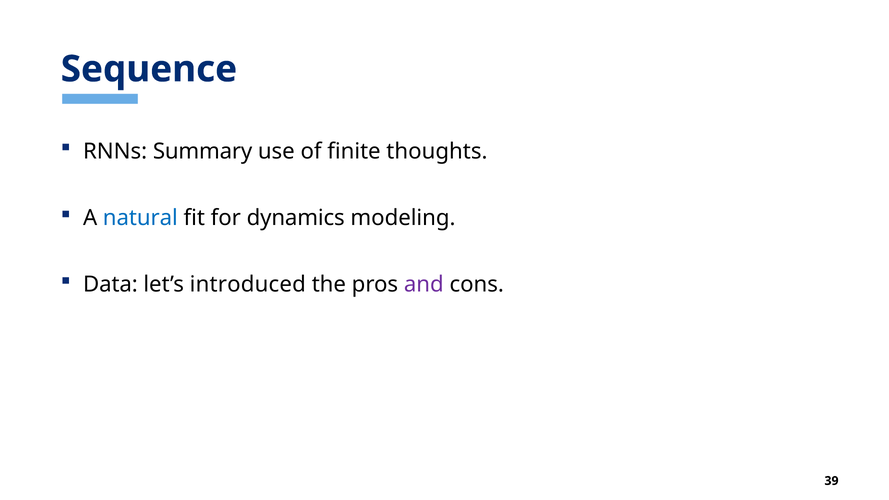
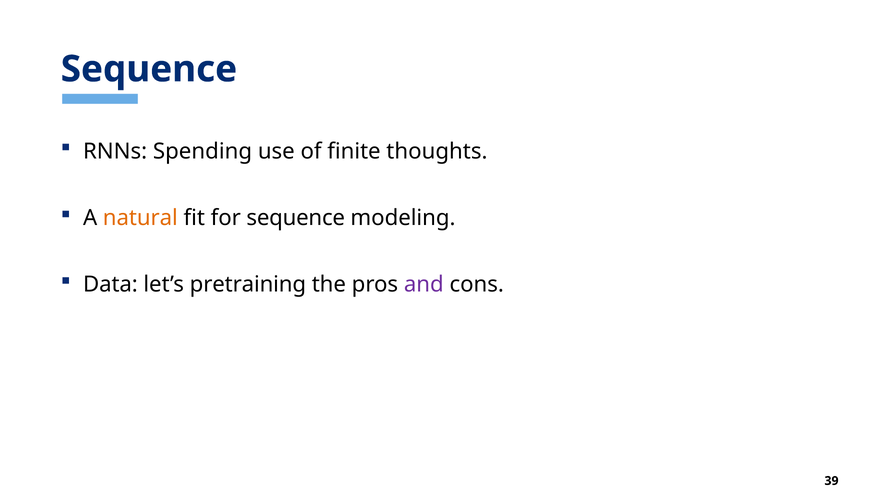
Summary: Summary -> Spending (203, 151)
natural colour: blue -> orange (140, 218)
for dynamics: dynamics -> sequence (296, 218)
introduced: introduced -> pretraining (248, 285)
